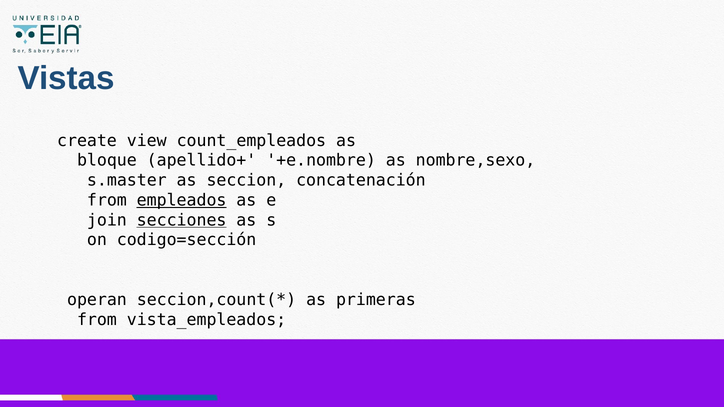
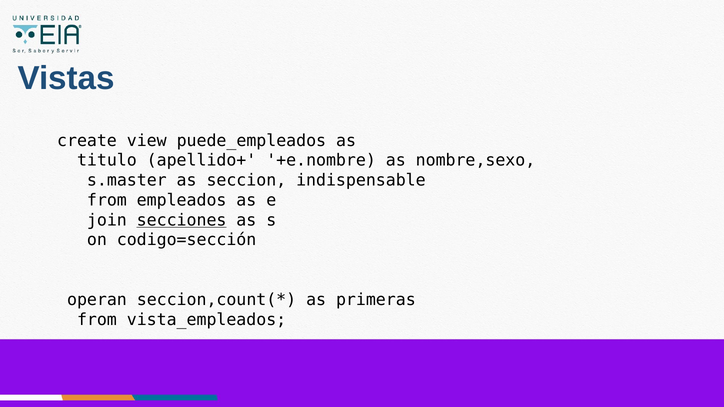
count_empleados: count_empleados -> puede_empleados (251, 141)
bloque: bloque -> titulo (107, 161)
concatenación: concatenación -> indispensable (361, 180)
empleados underline: present -> none (182, 200)
